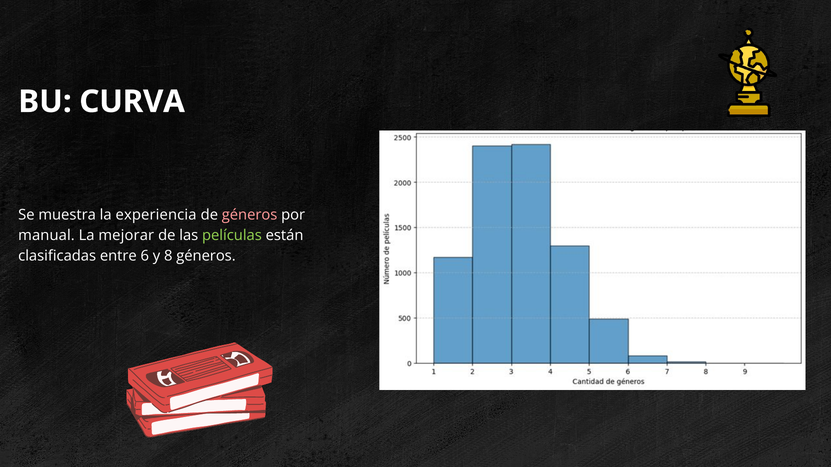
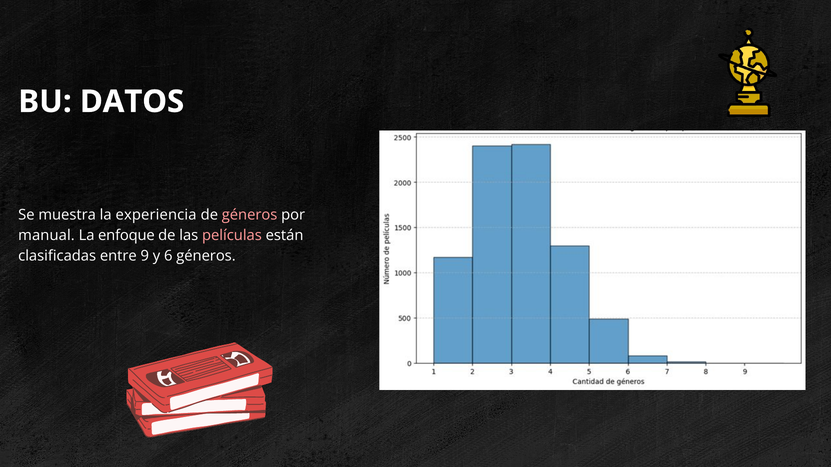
CURVA: CURVA -> DATOS (132, 102)
mejorar: mejorar -> enfoque (126, 236)
películas colour: light green -> pink (232, 236)
6: 6 -> 9 (145, 256)
8: 8 -> 6 (168, 256)
